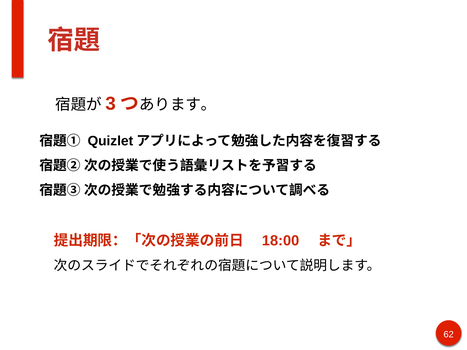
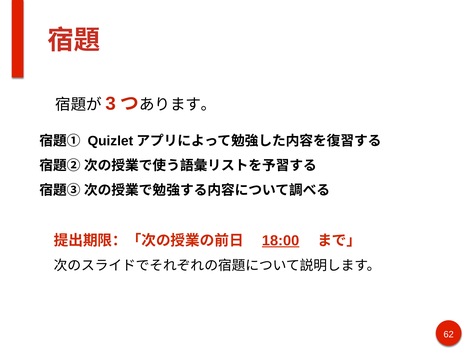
18:00 underline: none -> present (281, 241)
